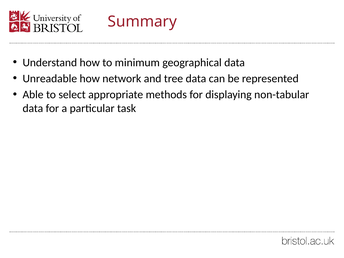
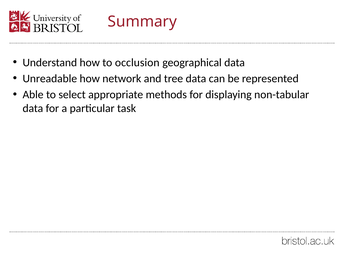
minimum: minimum -> occlusion (137, 63)
